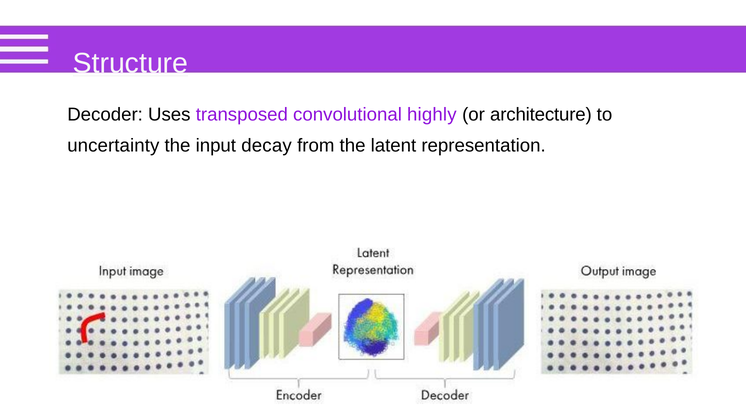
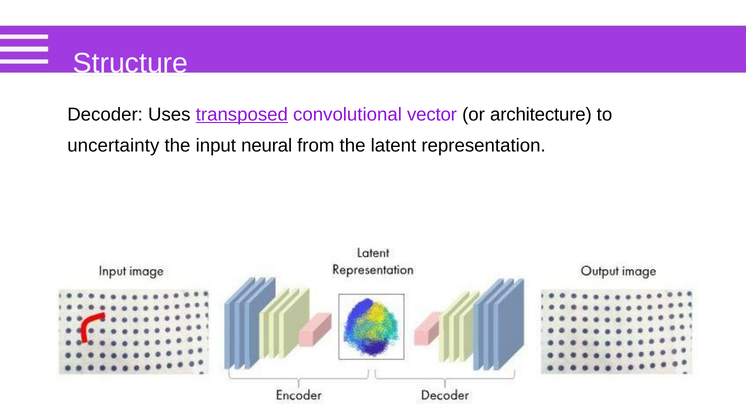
transposed underline: none -> present (242, 115)
highly: highly -> vector (432, 115)
decay: decay -> neural (267, 146)
